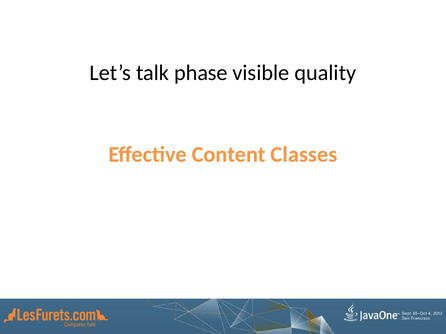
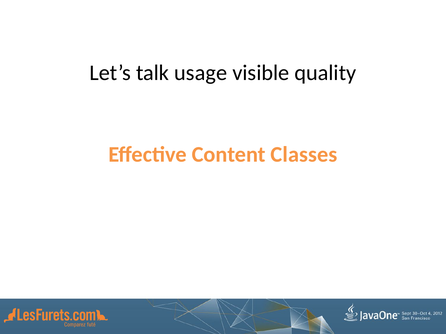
phase: phase -> usage (201, 73)
